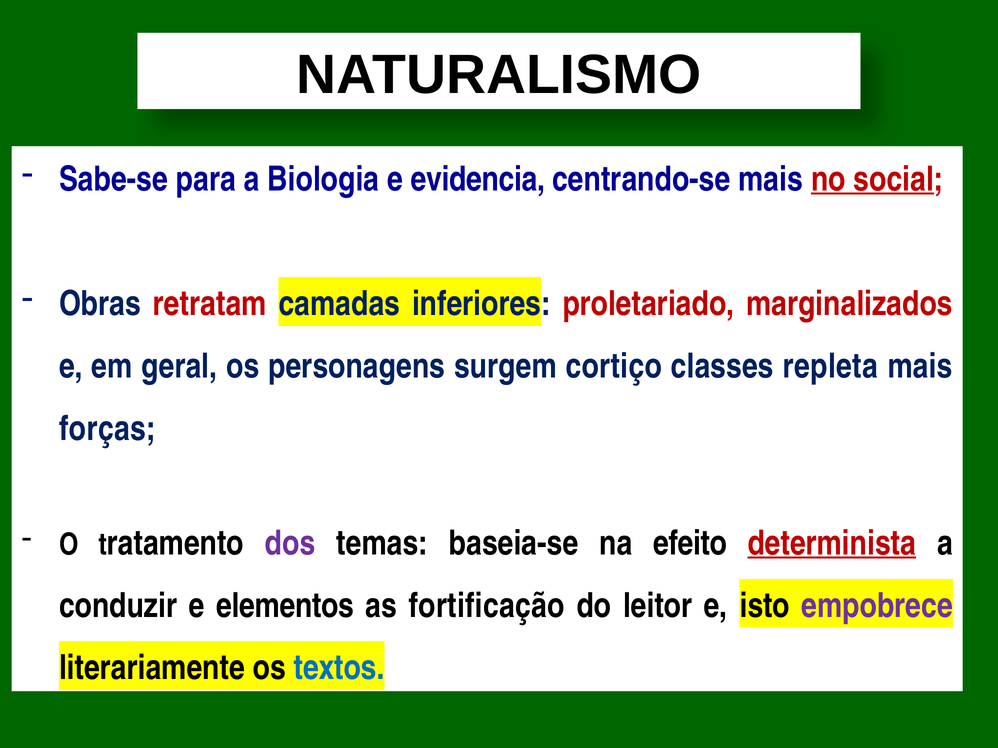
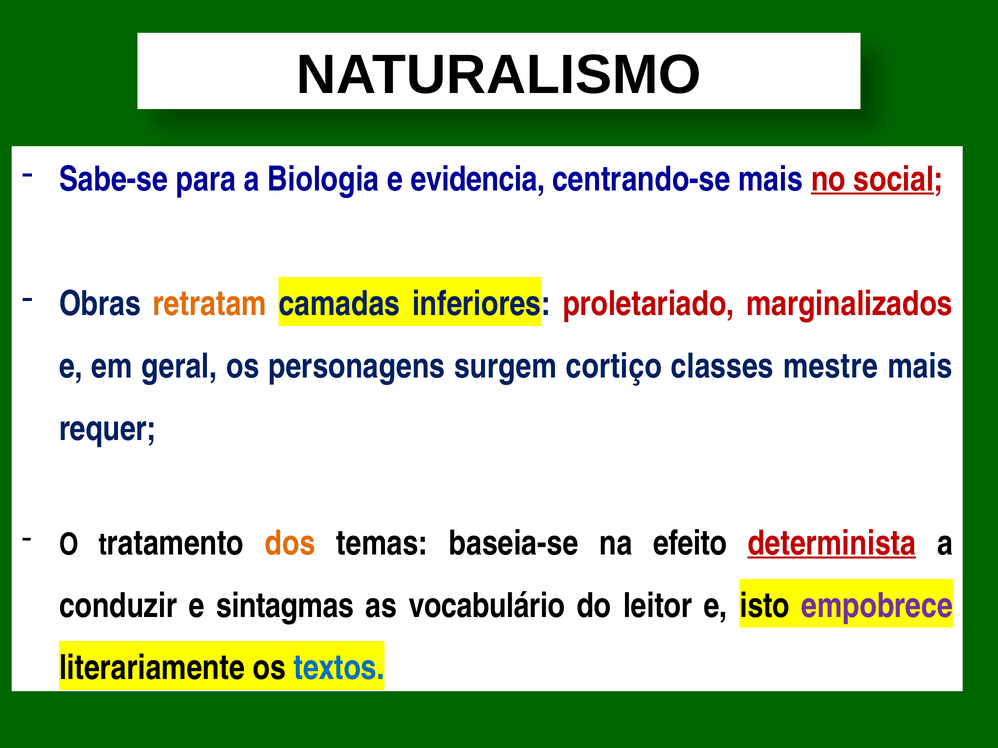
retratam colour: red -> orange (210, 304)
repleta: repleta -> mestre (830, 367)
forças: forças -> requer (108, 429)
dos colour: purple -> orange (290, 544)
elementos: elementos -> sintagmas (285, 606)
fortificação: fortificação -> vocabulário (487, 606)
